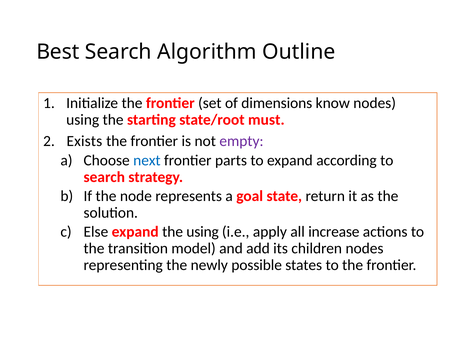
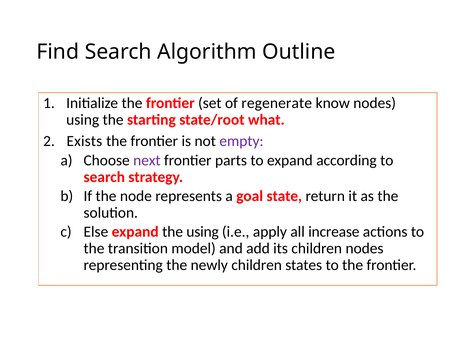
Best: Best -> Find (58, 52)
dimensions: dimensions -> regenerate (277, 103)
must: must -> what (266, 120)
next colour: blue -> purple (147, 160)
newly possible: possible -> children (257, 265)
